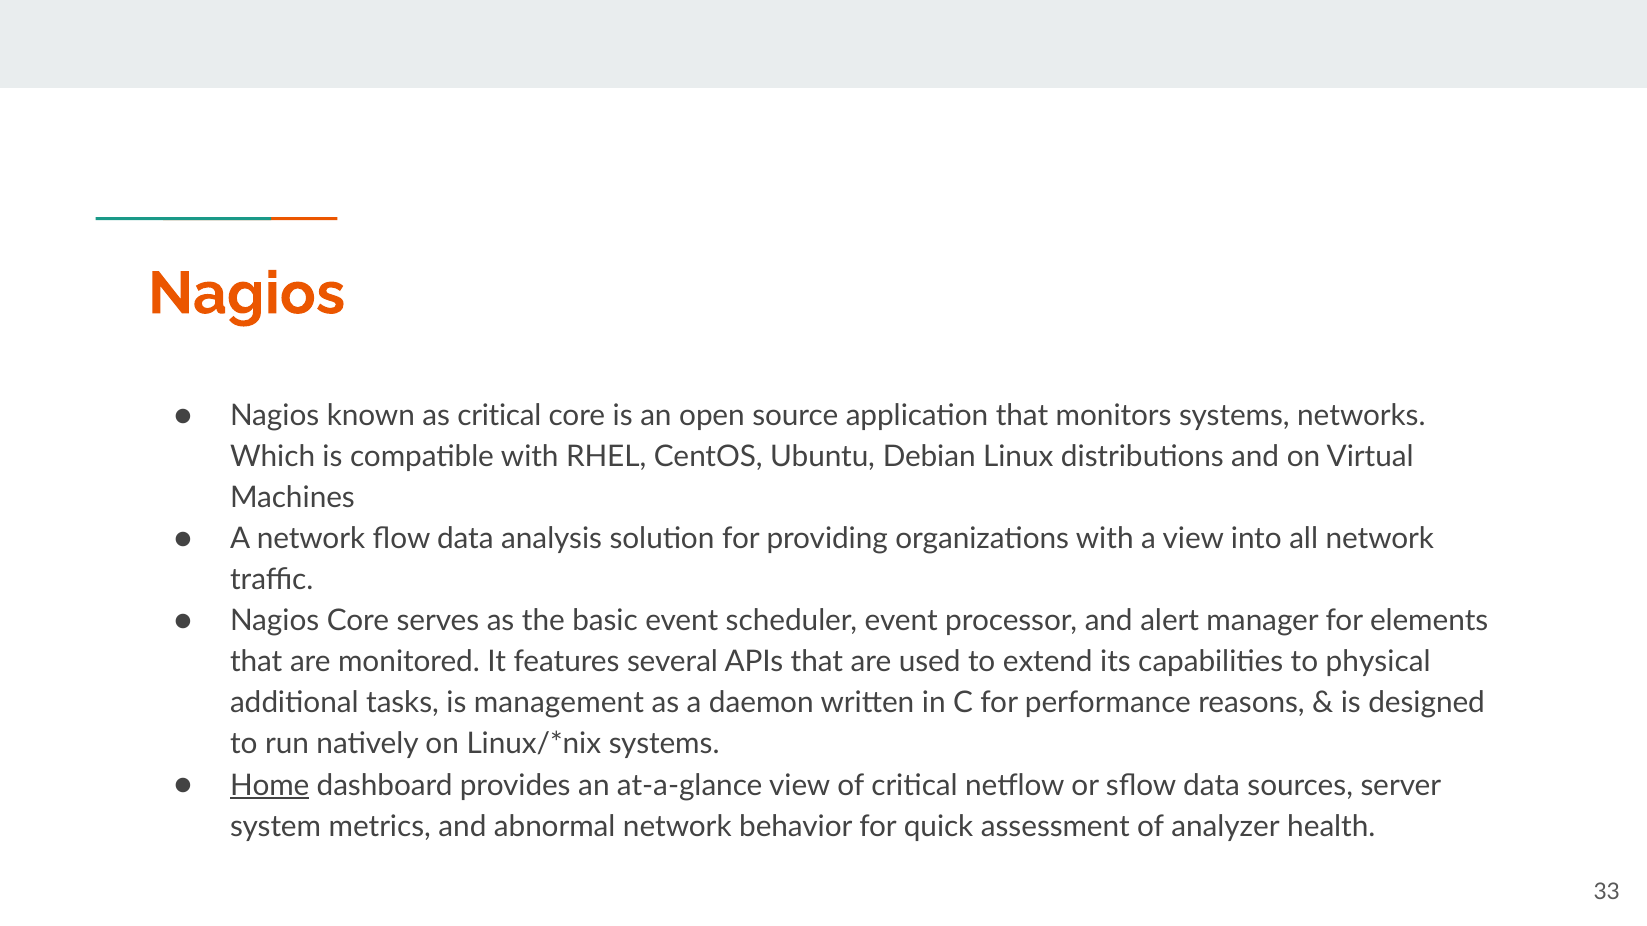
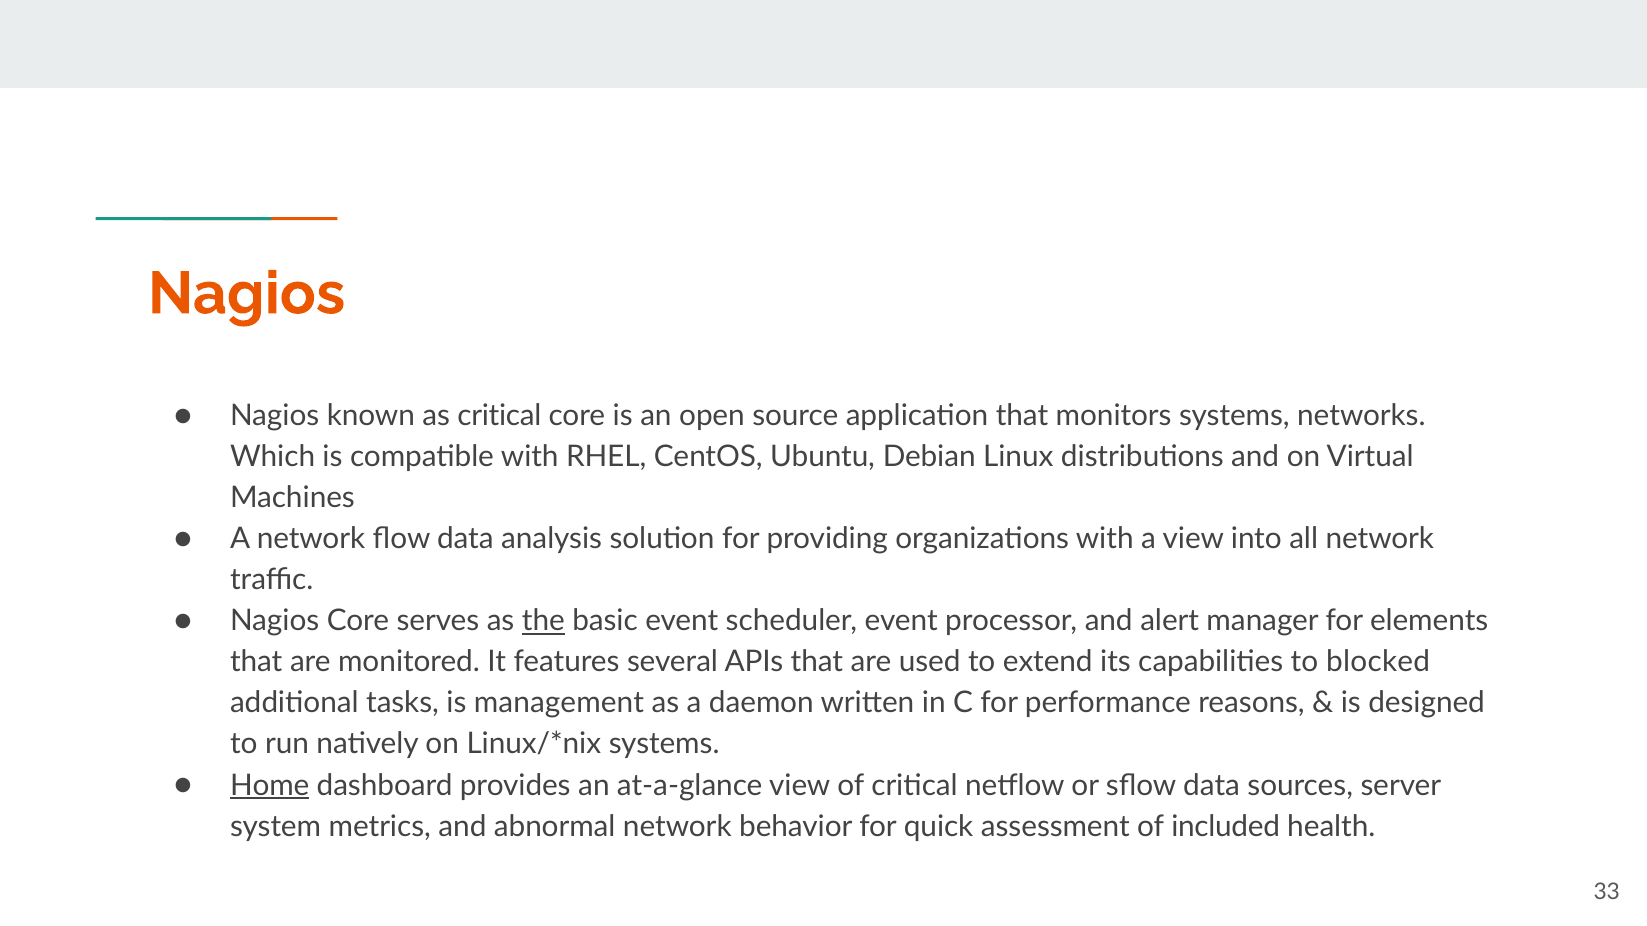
the underline: none -> present (543, 621)
physical: physical -> blocked (1378, 662)
analyzer: analyzer -> included (1226, 827)
